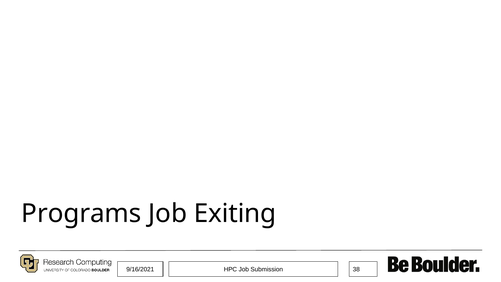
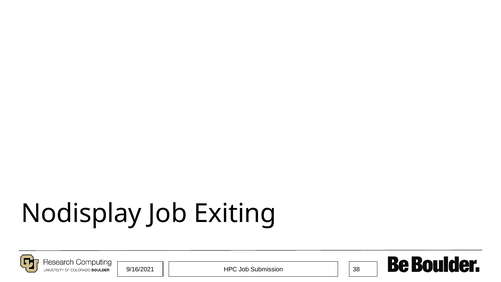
Programs: Programs -> Nodisplay (81, 213)
